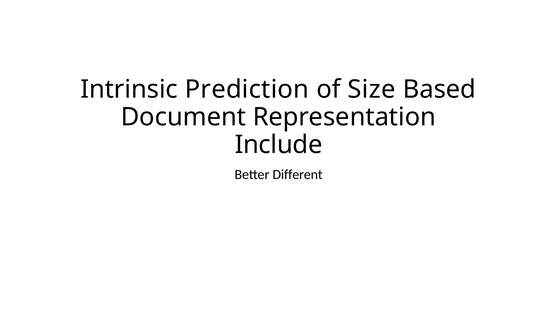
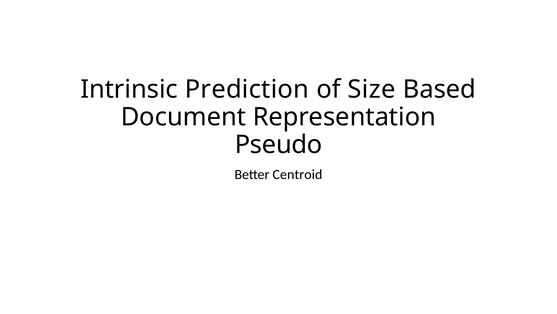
Include: Include -> Pseudo (279, 144)
Different: Different -> Centroid (297, 174)
